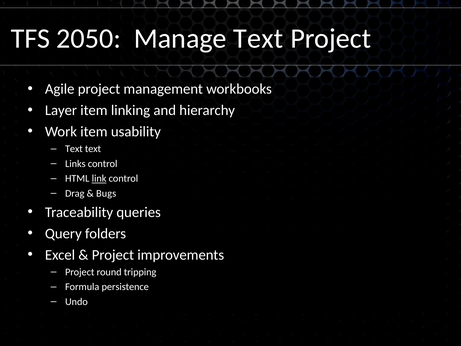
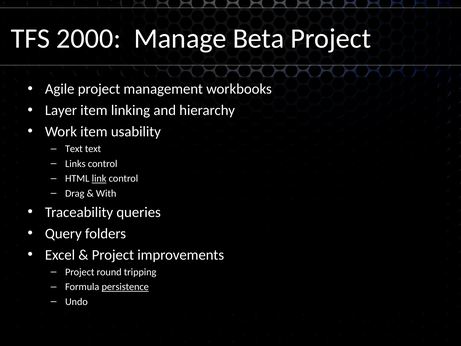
2050: 2050 -> 2000 (89, 38)
Manage Text: Text -> Beta (259, 38)
Bugs: Bugs -> With (106, 193)
persistence underline: none -> present (125, 287)
